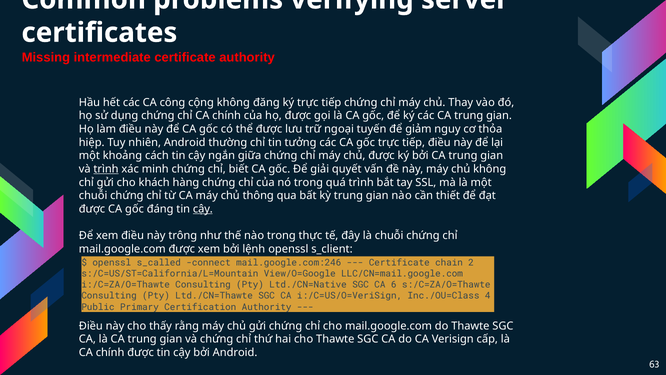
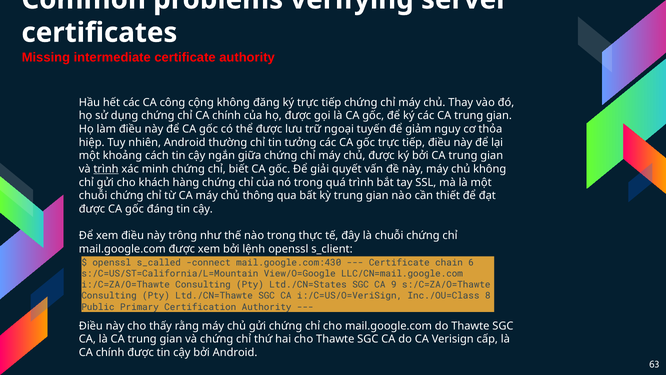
cậy underline: present -> none (203, 209)
mail.google.com:246: mail.google.com:246 -> mail.google.com:430 (289, 262)
2: 2 -> 6 (471, 262)
Ltd./CN=Native: Ltd./CN=Native -> Ltd./CN=States (308, 285)
6: 6 -> 9 (394, 285)
4: 4 -> 8 (488, 296)
